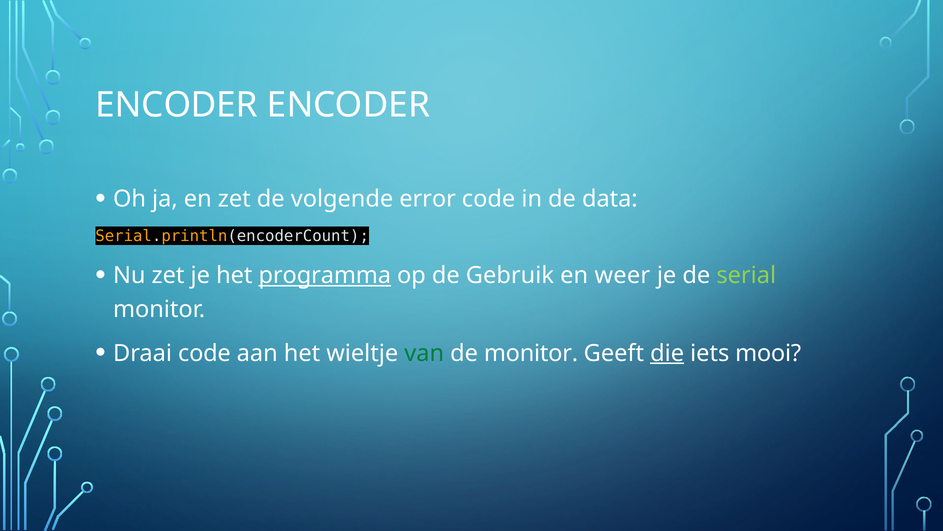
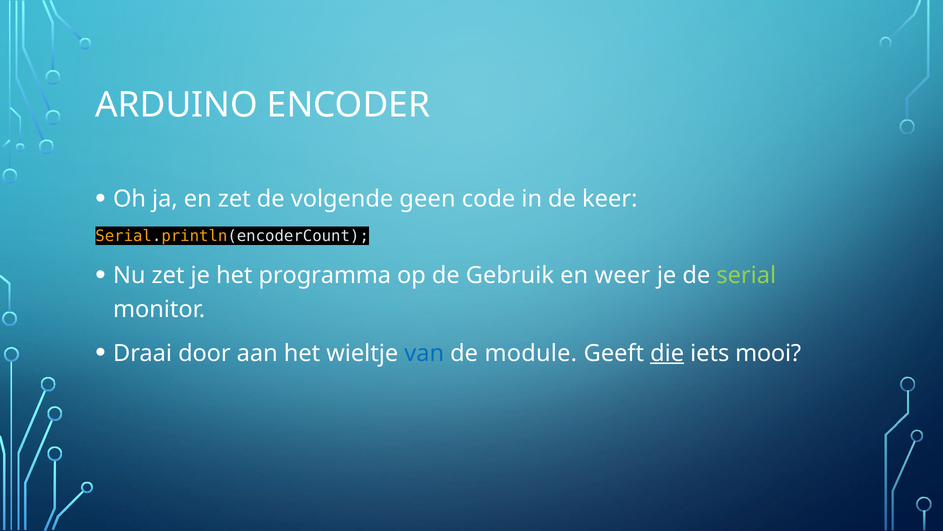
ENCODER: ENCODER -> ARDUINO (177, 105)
error: error -> geen (427, 199)
data: data -> keer (610, 199)
programma underline: present -> none (325, 275)
Draai code: code -> door (204, 353)
van colour: green -> blue (424, 353)
de monitor: monitor -> module (531, 353)
